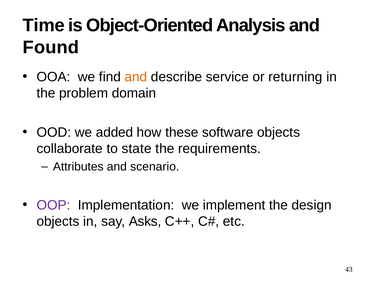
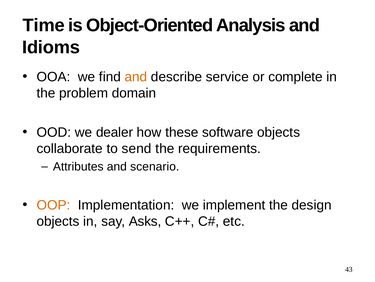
Found: Found -> Idioms (51, 47)
returning: returning -> complete (296, 77)
added: added -> dealer (115, 132)
state: state -> send (137, 148)
OOP colour: purple -> orange (53, 205)
